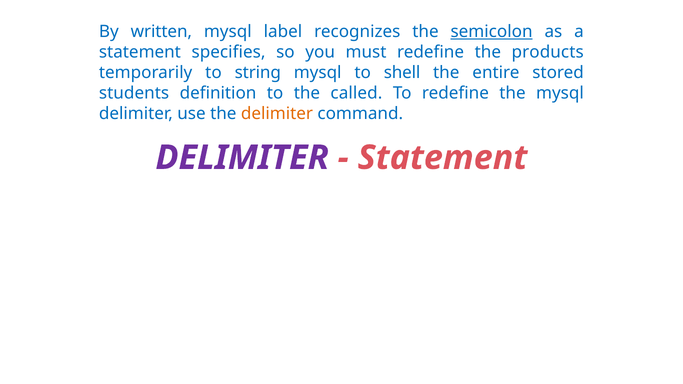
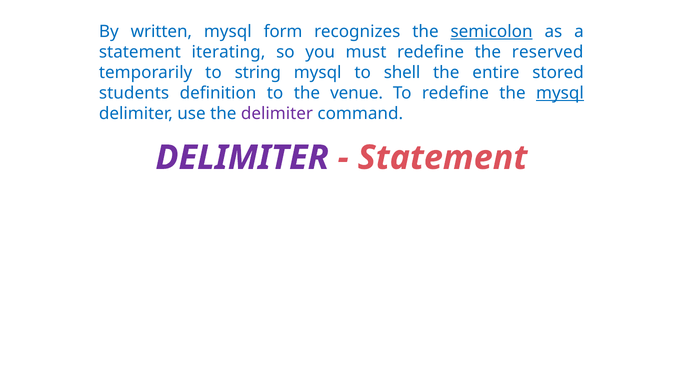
label: label -> form (283, 32)
specifies: specifies -> iterating (228, 52)
products: products -> reserved (548, 52)
called: called -> venue (357, 93)
mysql underline: none -> present (560, 93)
delimiter colour: orange -> purple (277, 114)
